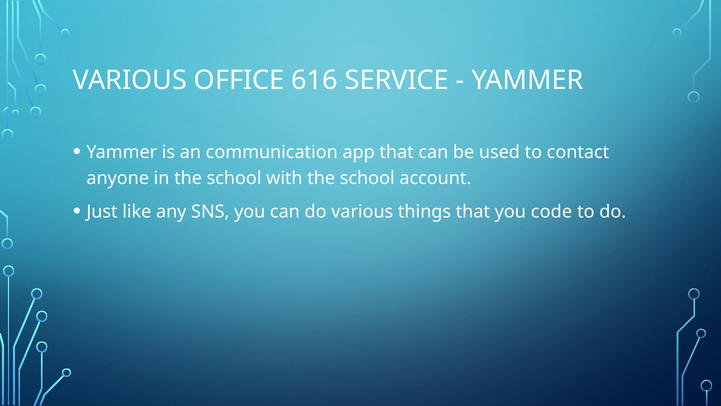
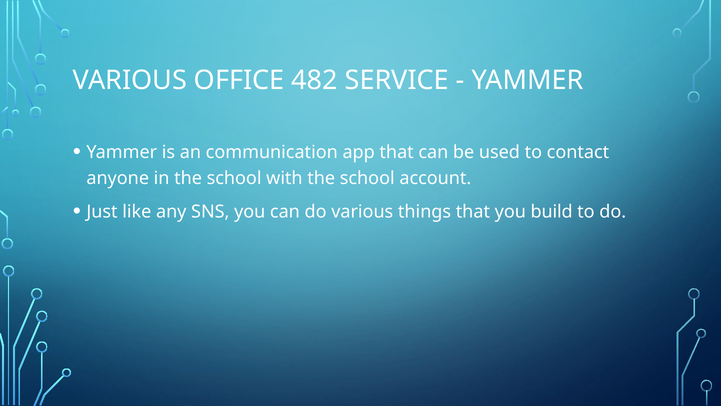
616: 616 -> 482 (315, 80)
code: code -> build (552, 212)
